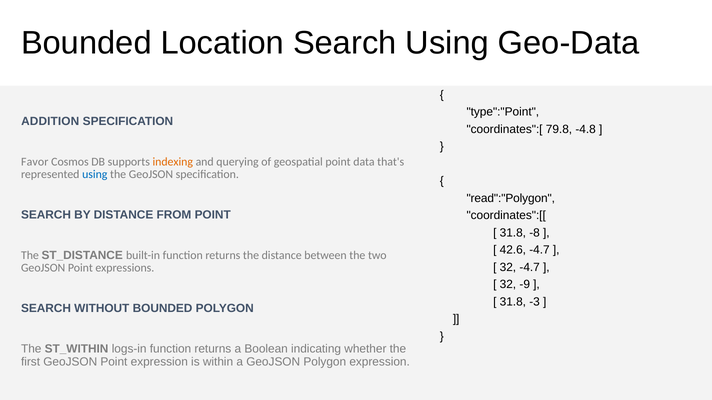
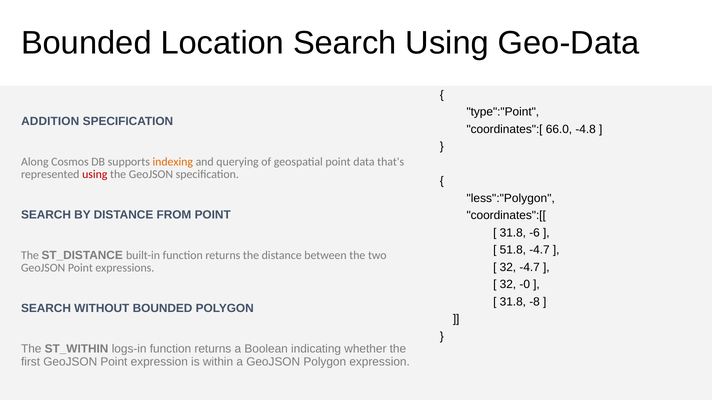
79.8: 79.8 -> 66.0 (559, 129)
Favor: Favor -> Along (35, 162)
using colour: blue -> red (95, 175)
read":"Polygon: read":"Polygon -> less":"Polygon (511, 199)
-8: -8 -> -6 (535, 233)
42.6: 42.6 -> 51.8 (513, 250)
-9: -9 -> -0 (525, 285)
-3: -3 -> -8 (535, 302)
